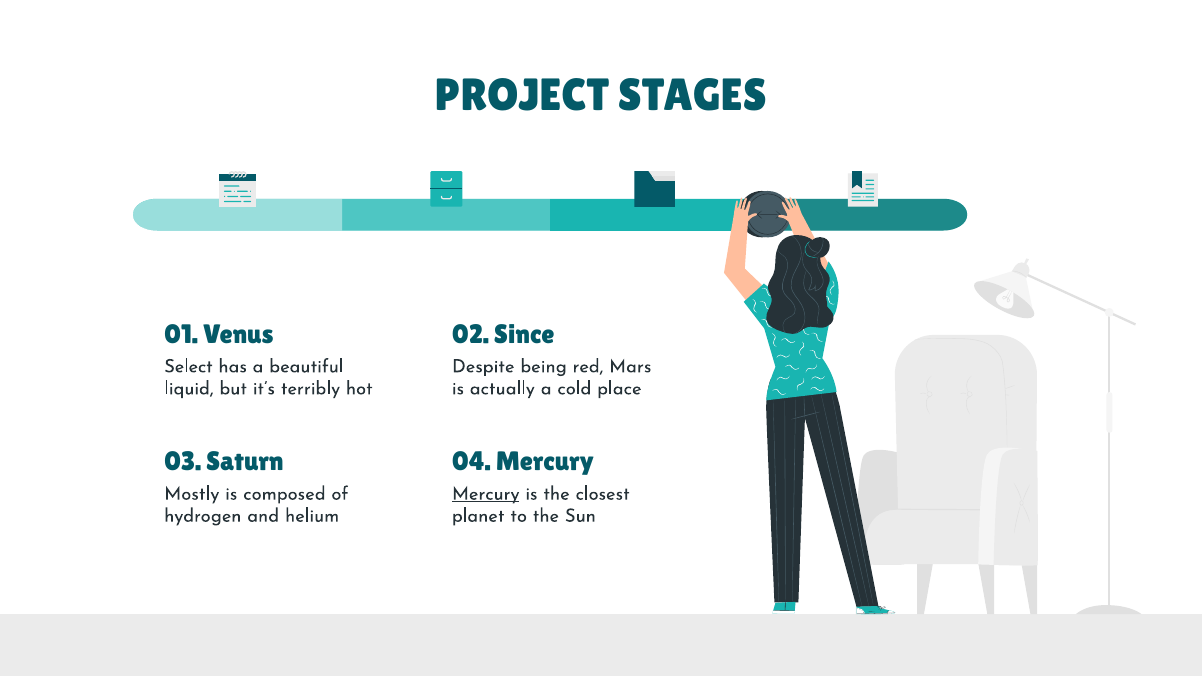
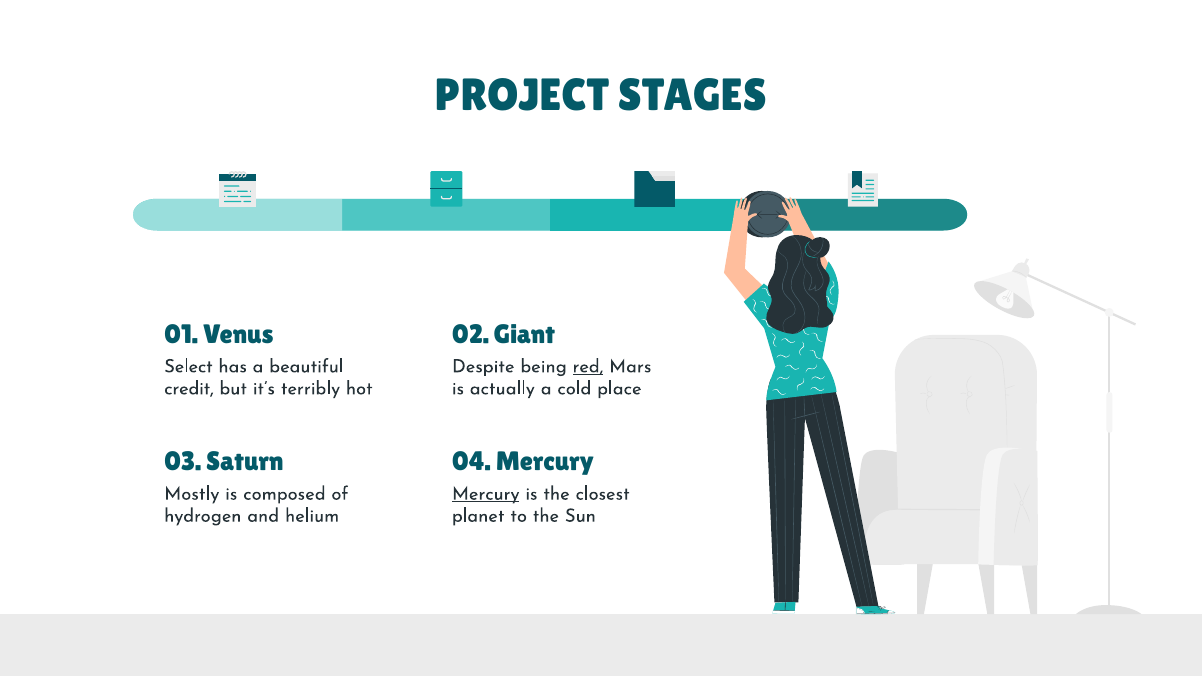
Since: Since -> Giant (524, 334)
red underline: none -> present (588, 366)
liquid: liquid -> credit (189, 388)
